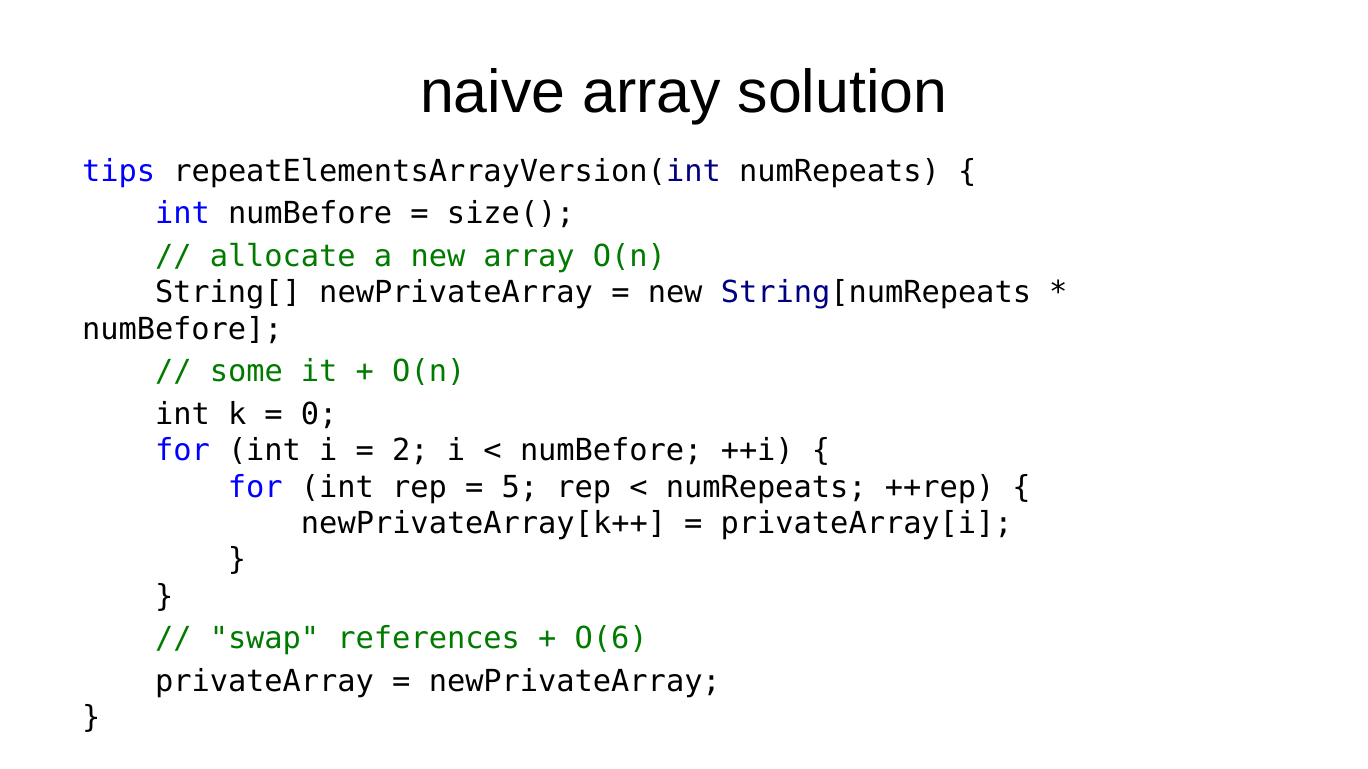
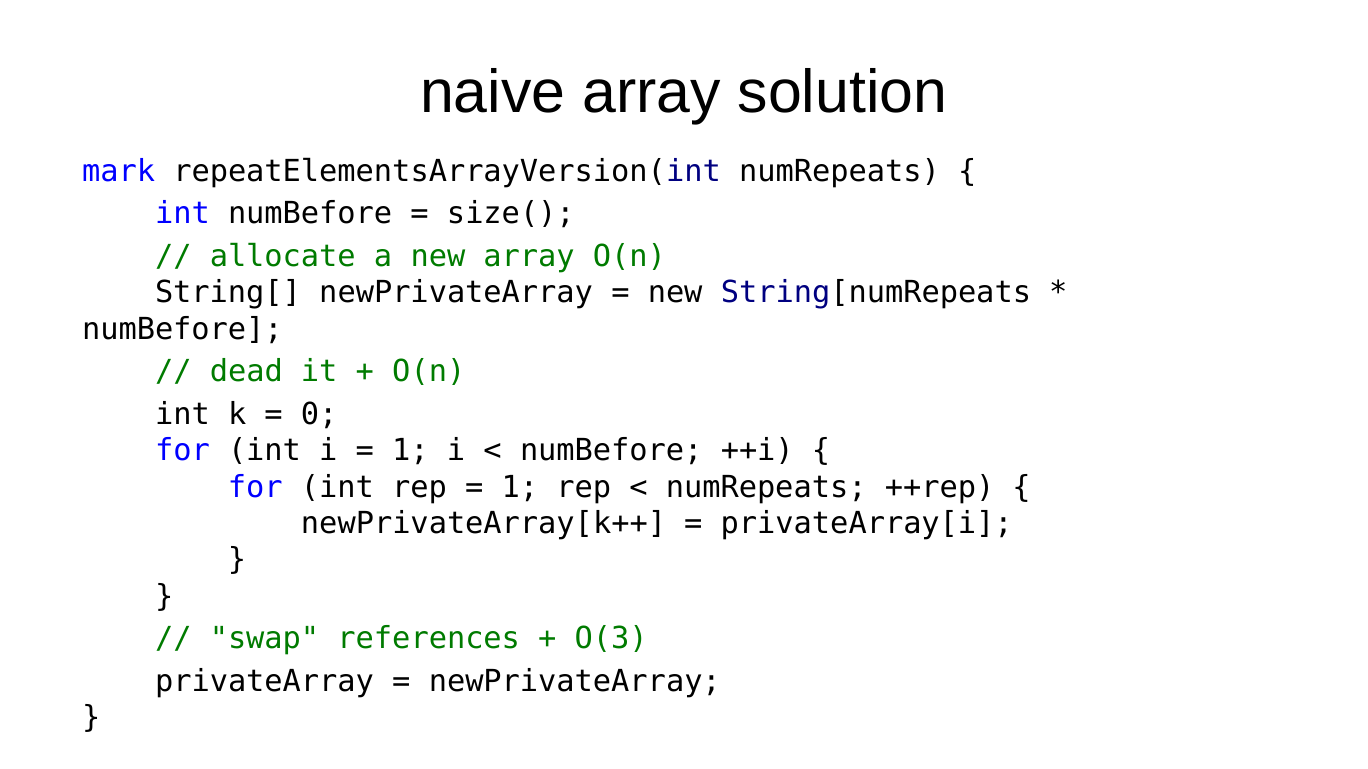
tips: tips -> mark (119, 171)
some: some -> dead (246, 372)
2: 2 -> 1 (410, 451)
5: 5 -> 1 (520, 487)
O(6: O(6 -> O(3 (611, 639)
